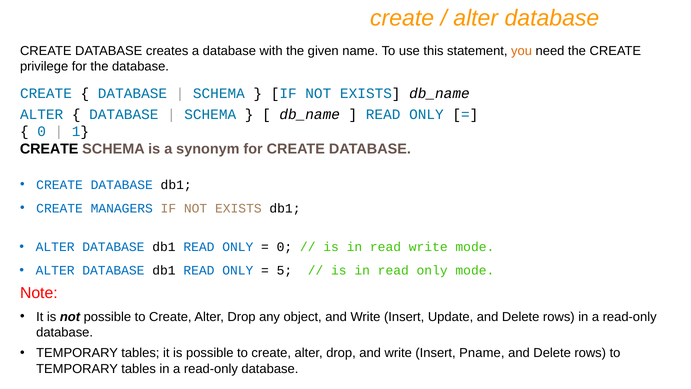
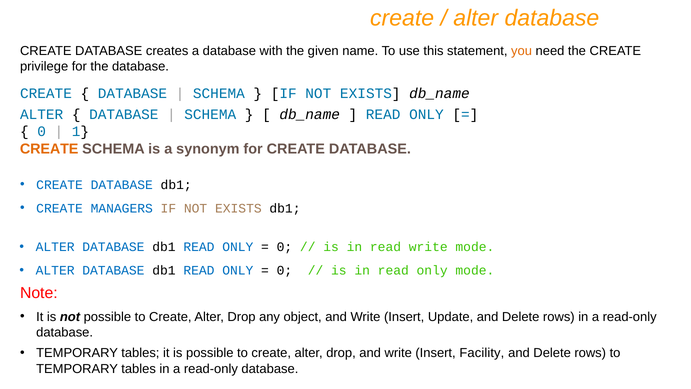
CREATE colour: black -> orange (49, 149)
5: 5 -> 0 (284, 270)
Pname: Pname -> Facility (482, 353)
